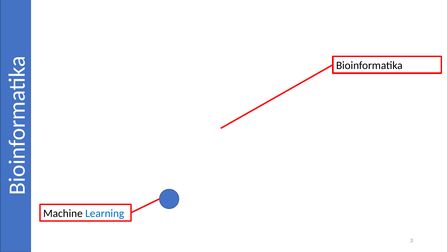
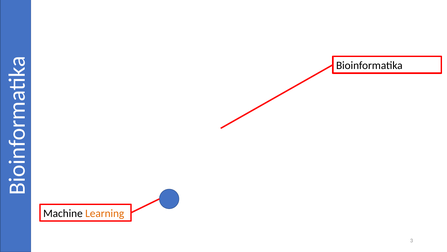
Learning colour: blue -> orange (105, 213)
